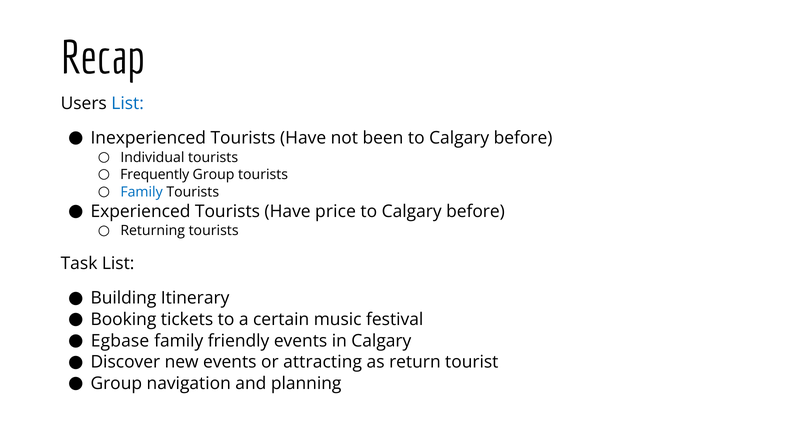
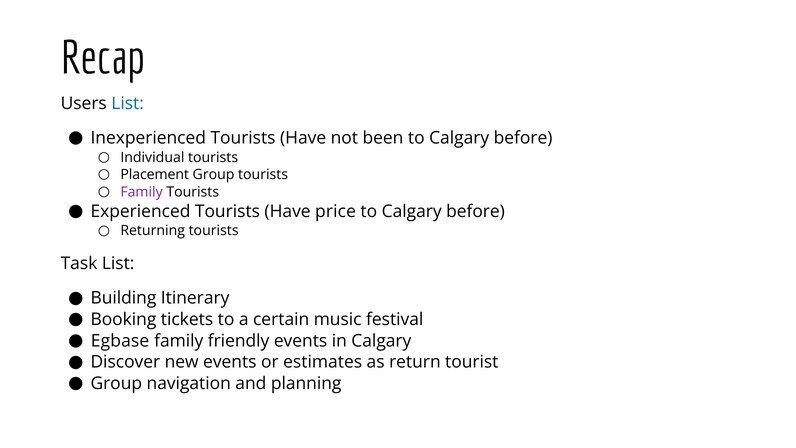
Frequently: Frequently -> Placement (155, 175)
Family colour: blue -> purple (142, 192)
attracting: attracting -> estimates (323, 362)
